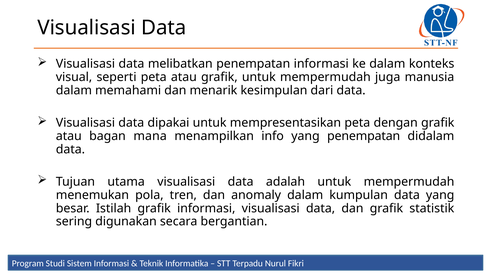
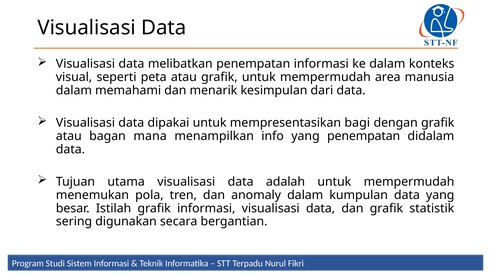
juga: juga -> area (388, 77)
mempresentasikan peta: peta -> bagi (357, 123)
